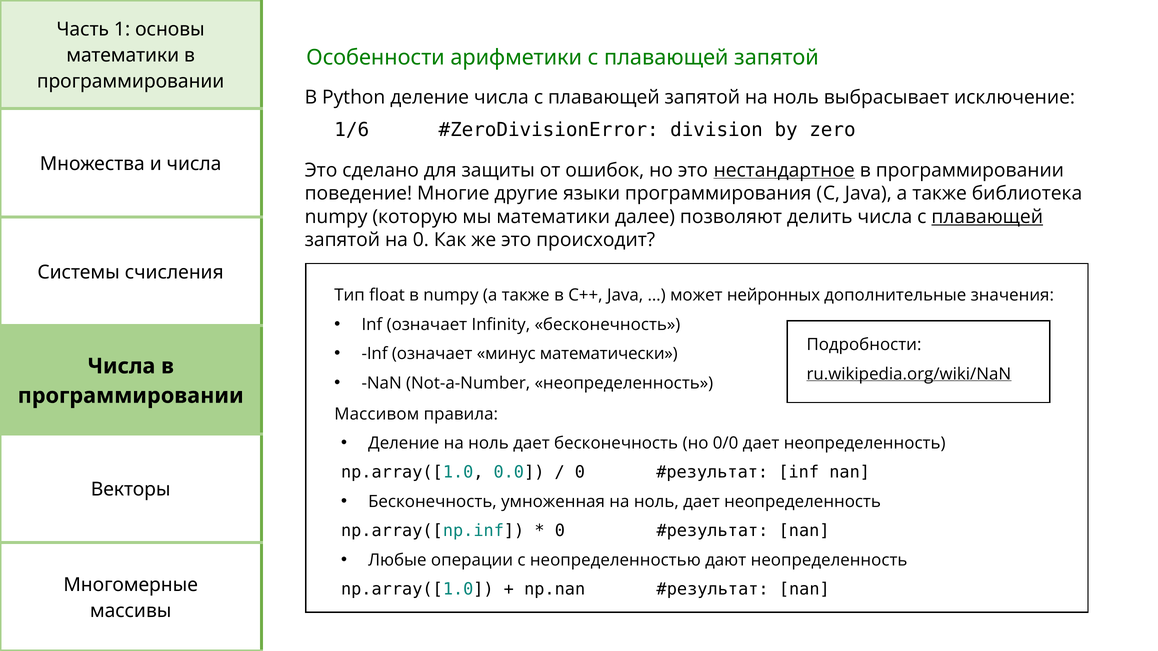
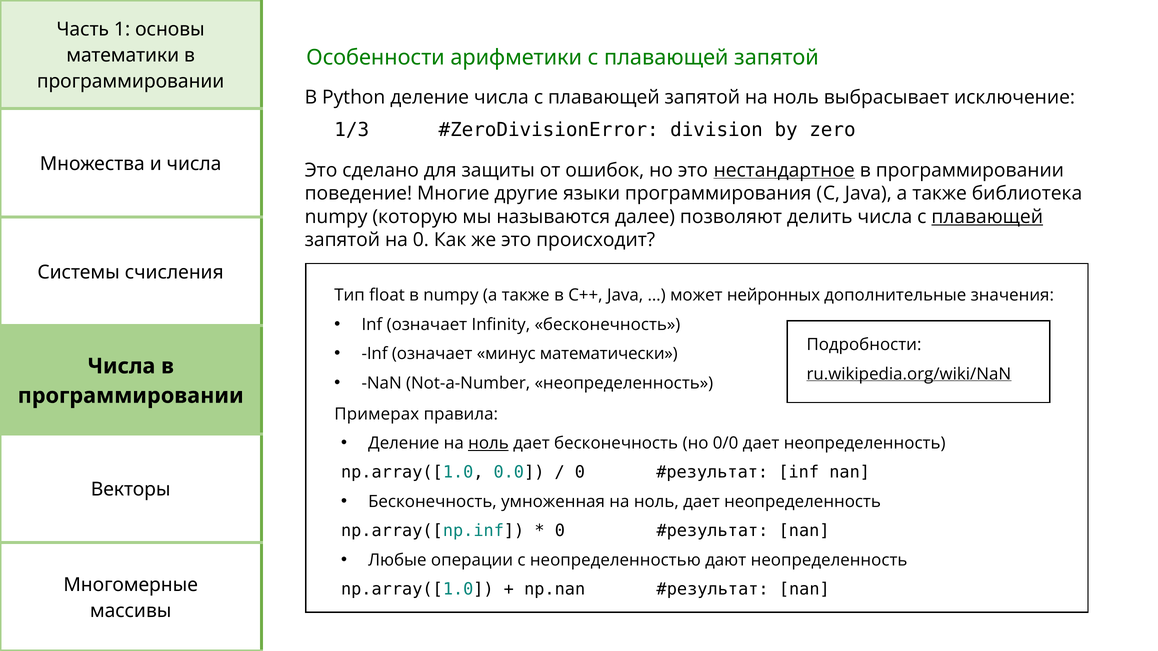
1/6: 1/6 -> 1/3 (352, 130)
мы математики: математики -> называются (553, 217)
Массивом: Массивом -> Примерах (377, 414)
ноль underline: none -> present (488, 443)
